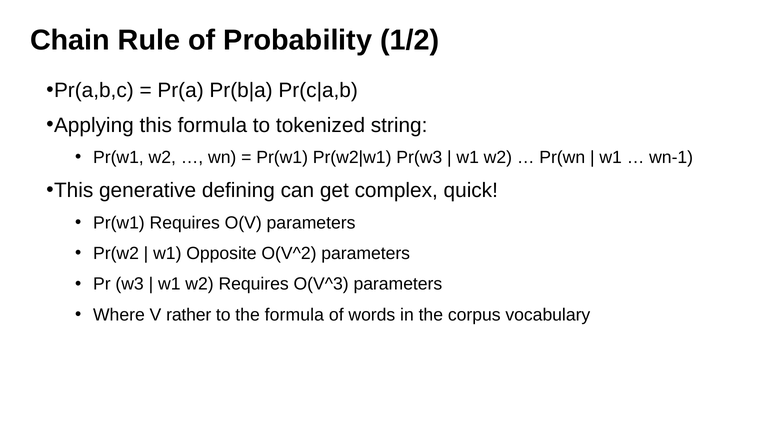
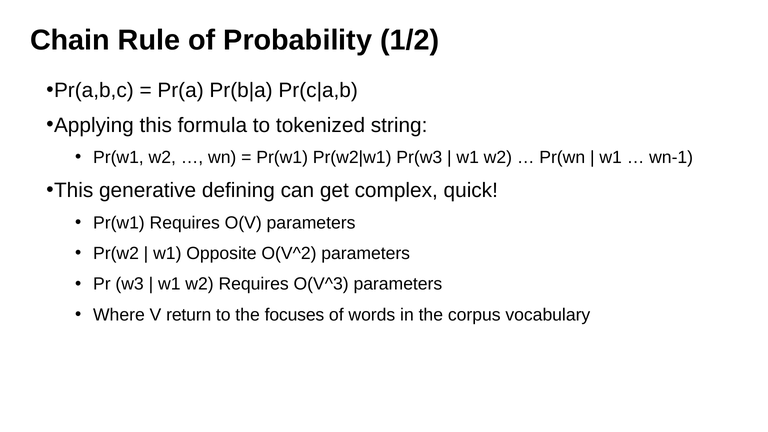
rather: rather -> return (189, 315)
the formula: formula -> focuses (294, 315)
